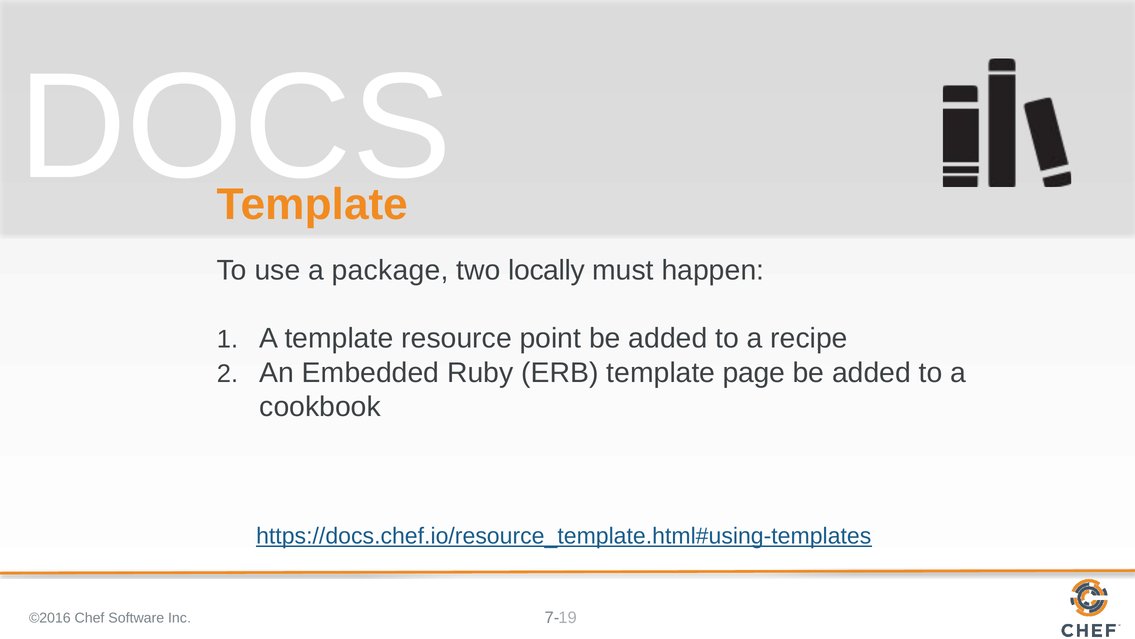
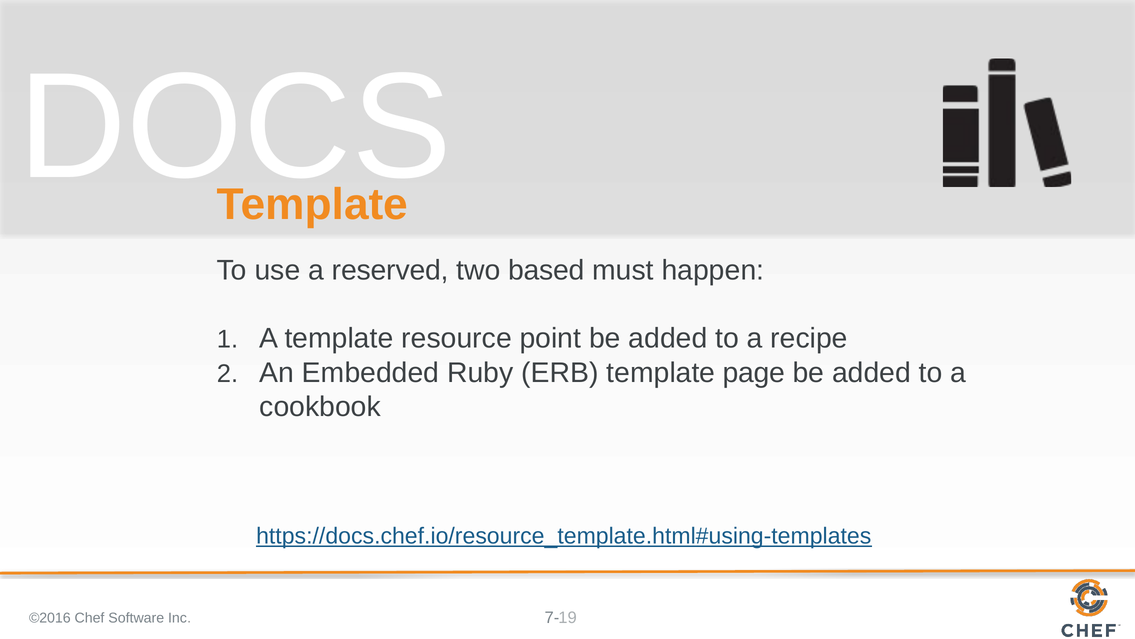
package: package -> reserved (390, 270)
locally: locally -> based (547, 270)
